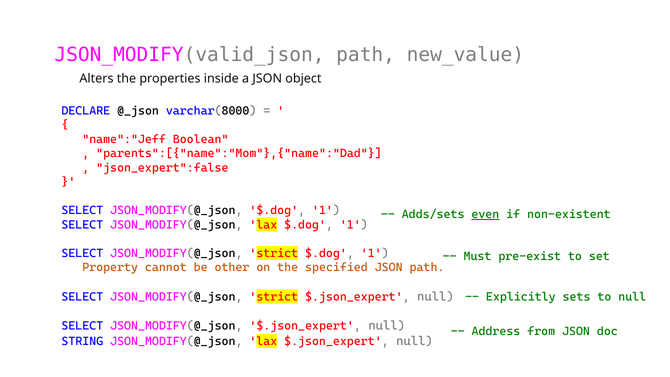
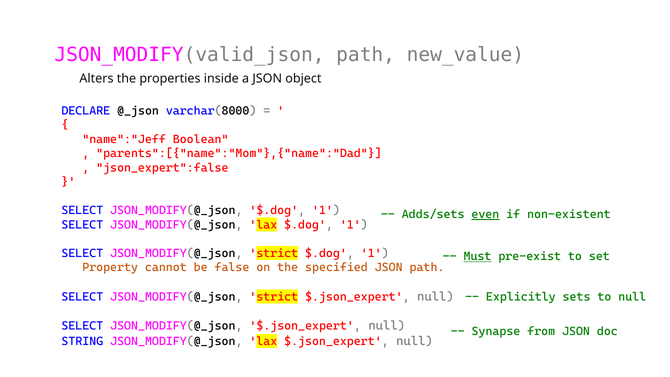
Must underline: none -> present (477, 256)
other: other -> false (232, 267)
Address: Address -> Synapse (496, 331)
